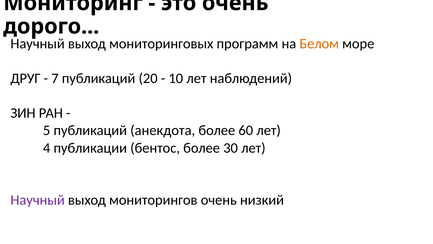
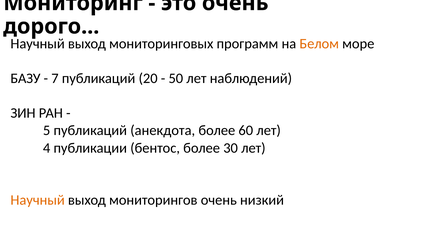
ДРУГ: ДРУГ -> БАЗУ (25, 78)
10: 10 -> 50 (176, 78)
Научный colour: purple -> orange (38, 200)
